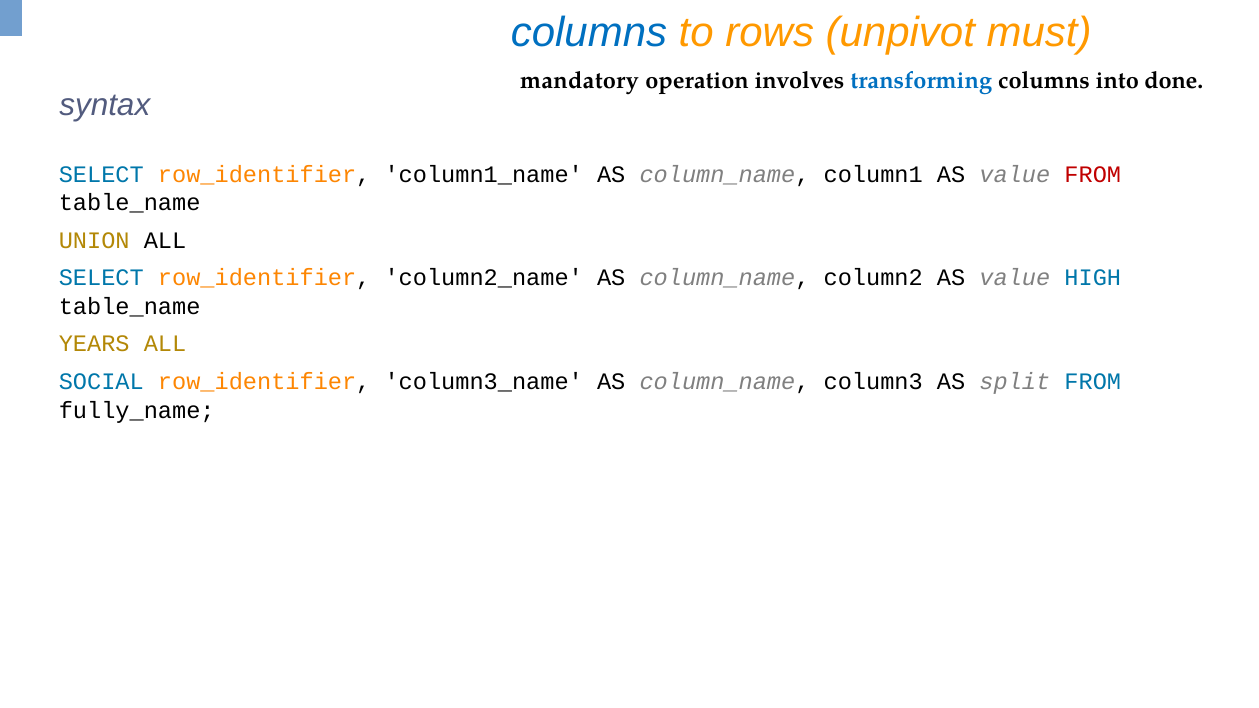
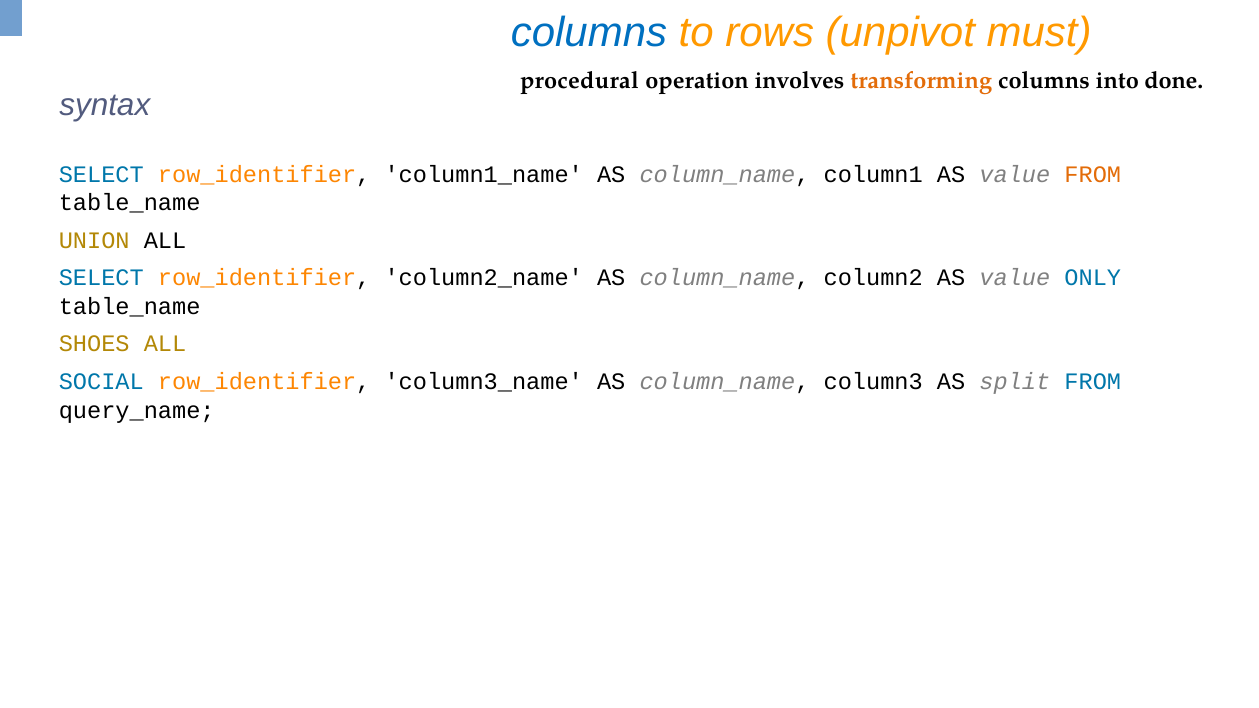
mandatory: mandatory -> procedural (579, 80)
transforming colour: blue -> orange (921, 80)
FROM colour: red -> orange (1093, 174)
HIGH: HIGH -> ONLY (1093, 278)
YEARS: YEARS -> SHOES (94, 344)
fully_name: fully_name -> query_name (137, 410)
